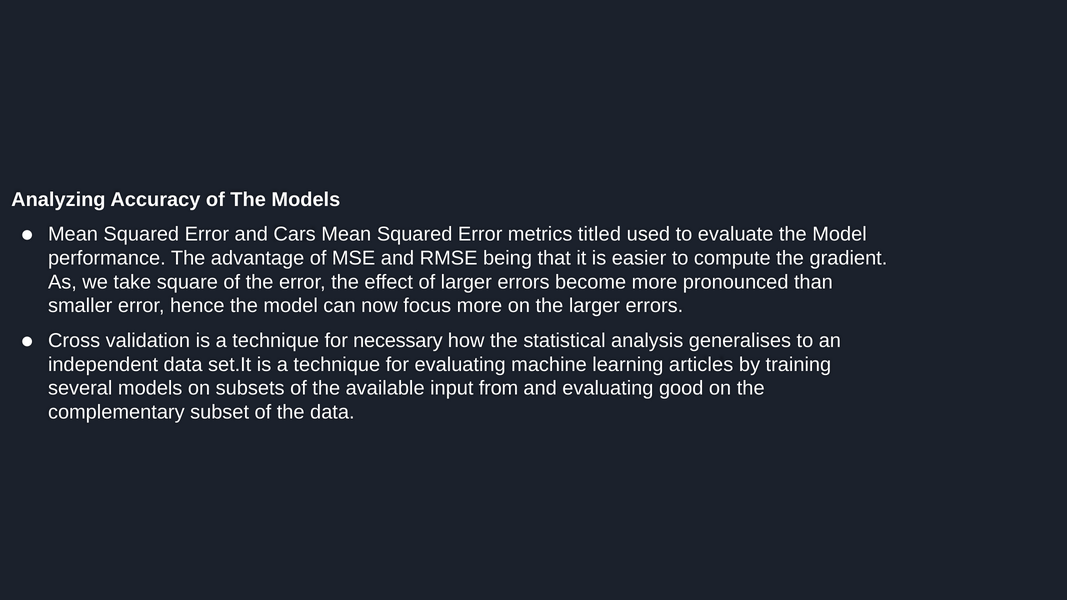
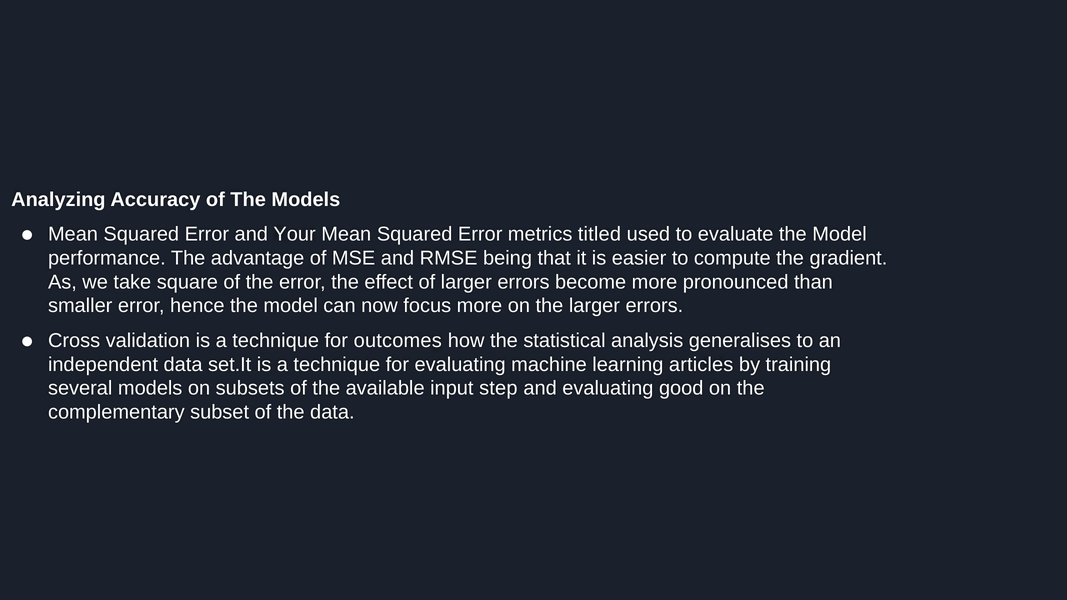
Cars: Cars -> Your (295, 234)
necessary: necessary -> outcomes (398, 341)
from: from -> step (498, 388)
